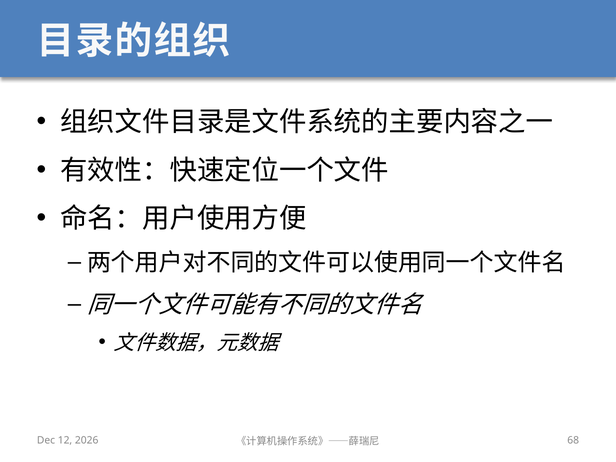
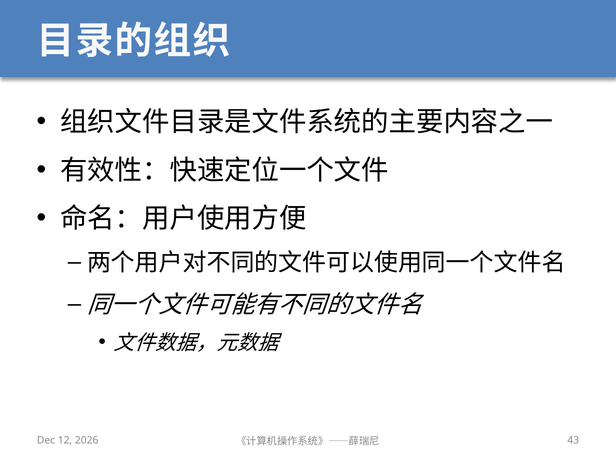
68: 68 -> 43 (573, 440)
